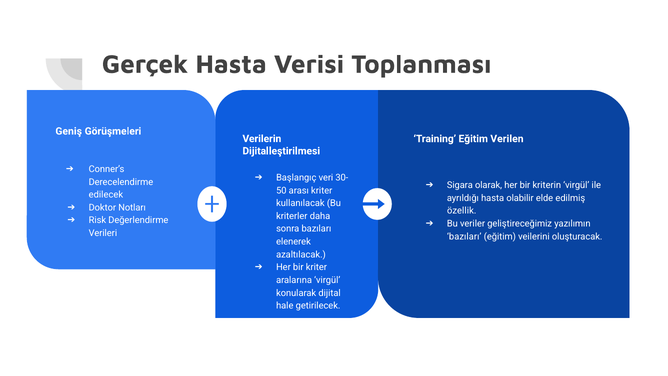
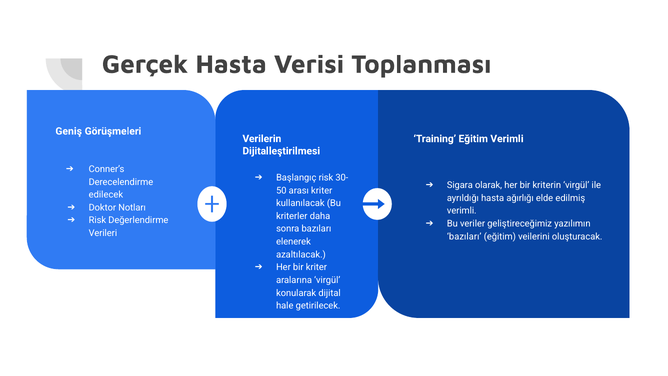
Eğitim Verilen: Verilen -> Verimli (507, 139)
Başlangıç veri: veri -> risk (326, 178)
olabilir: olabilir -> ağırlığı (520, 198)
özellik: özellik -> verimli (462, 211)
